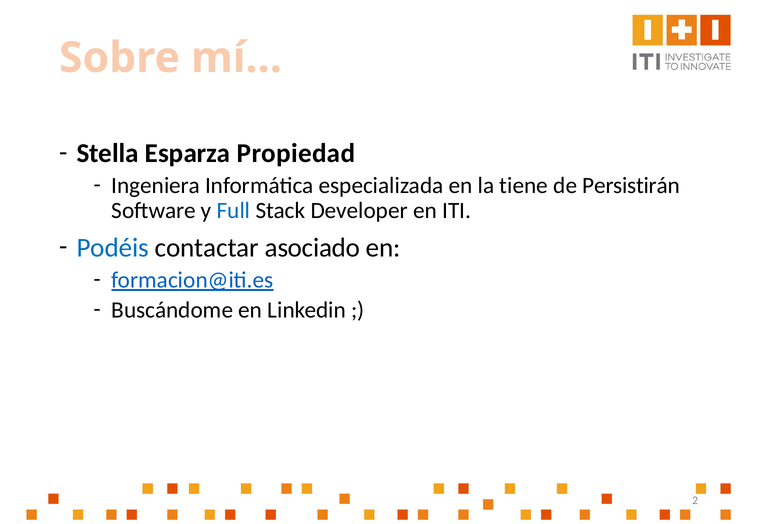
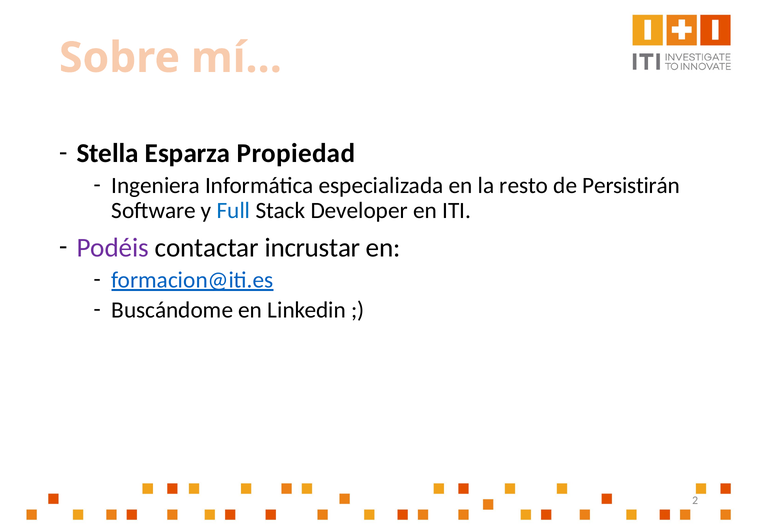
tiene: tiene -> resto (524, 186)
Podéis colour: blue -> purple (113, 248)
asociado: asociado -> incrustar (312, 248)
